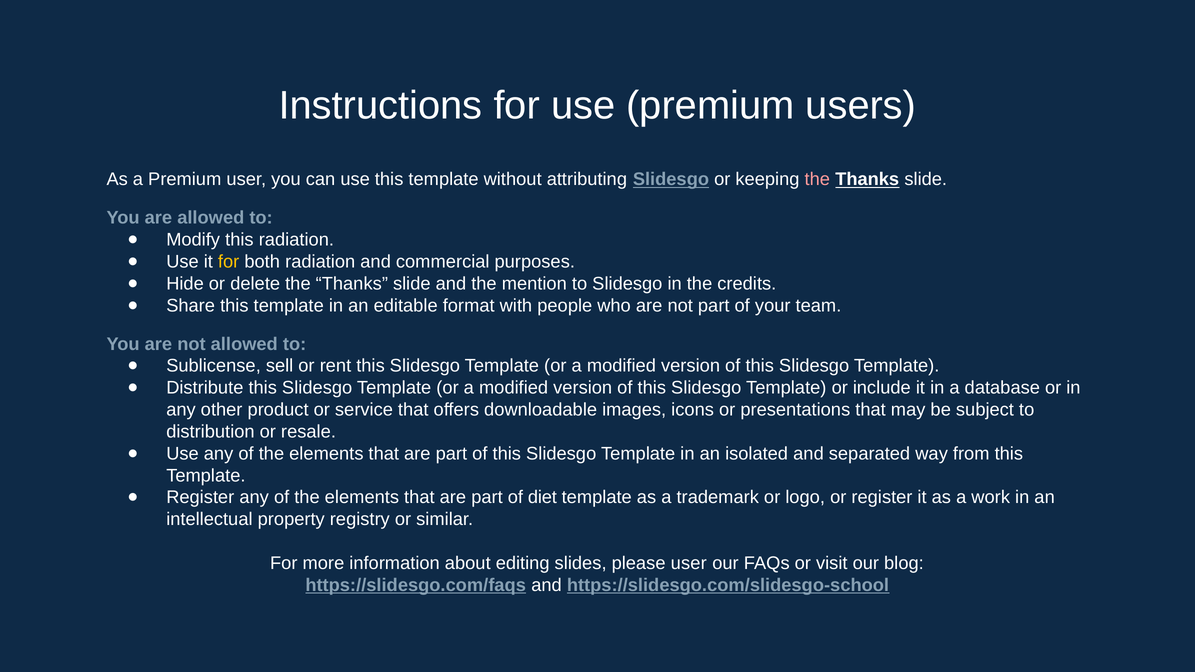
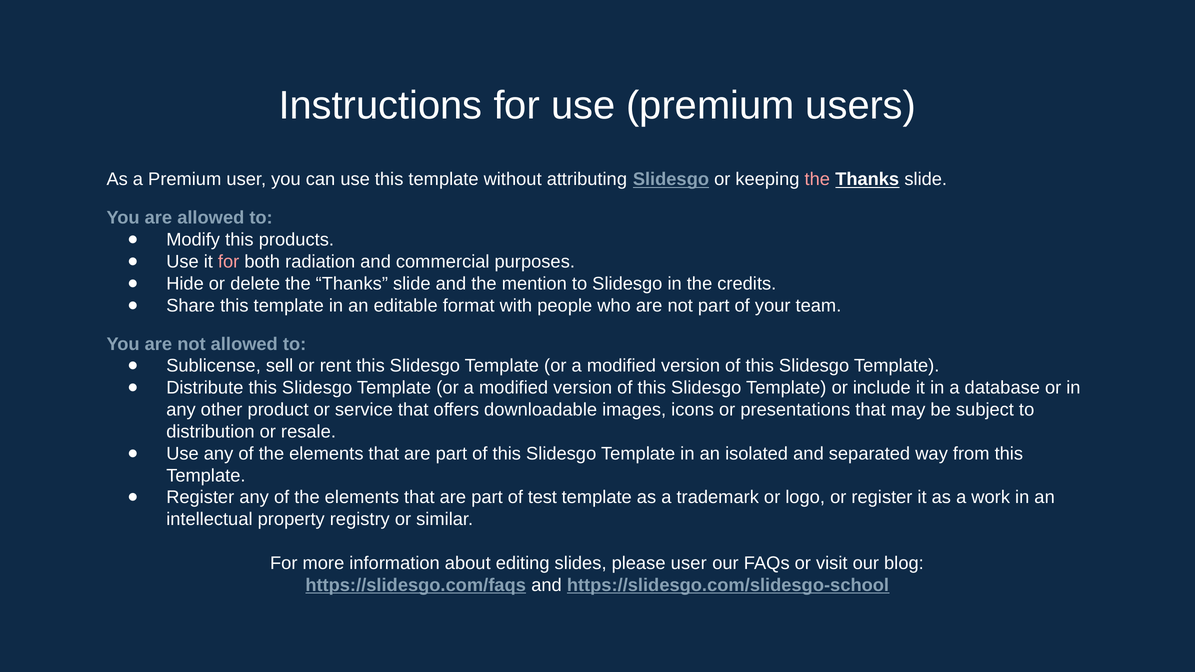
this radiation: radiation -> products (296, 240)
for colour: yellow -> pink (229, 262)
diet: diet -> test (542, 498)
